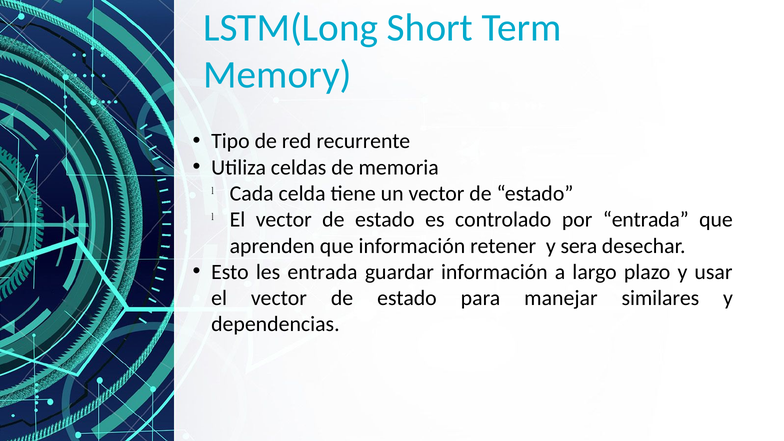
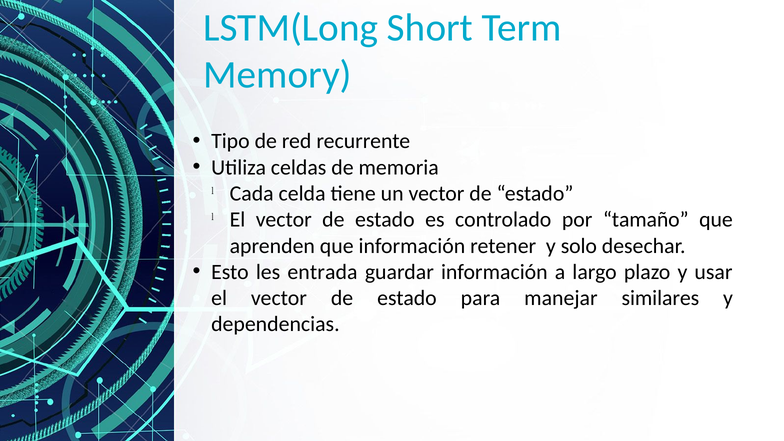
por entrada: entrada -> tamaño (646, 220)
sera: sera -> solo (579, 246)
